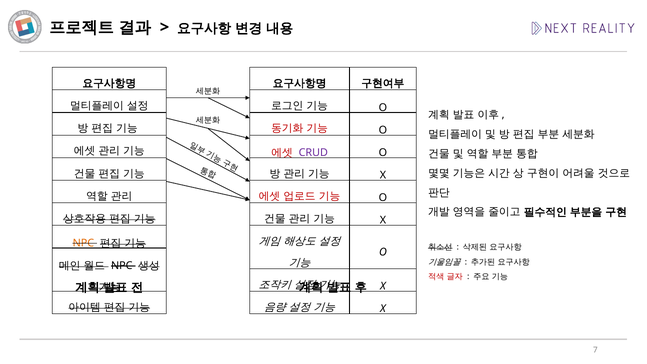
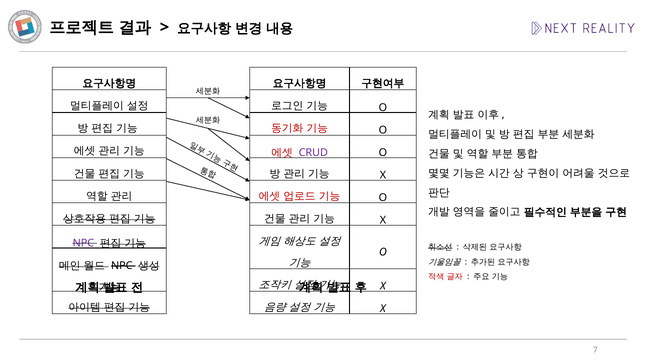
NPC colour: orange -> purple (83, 243)
